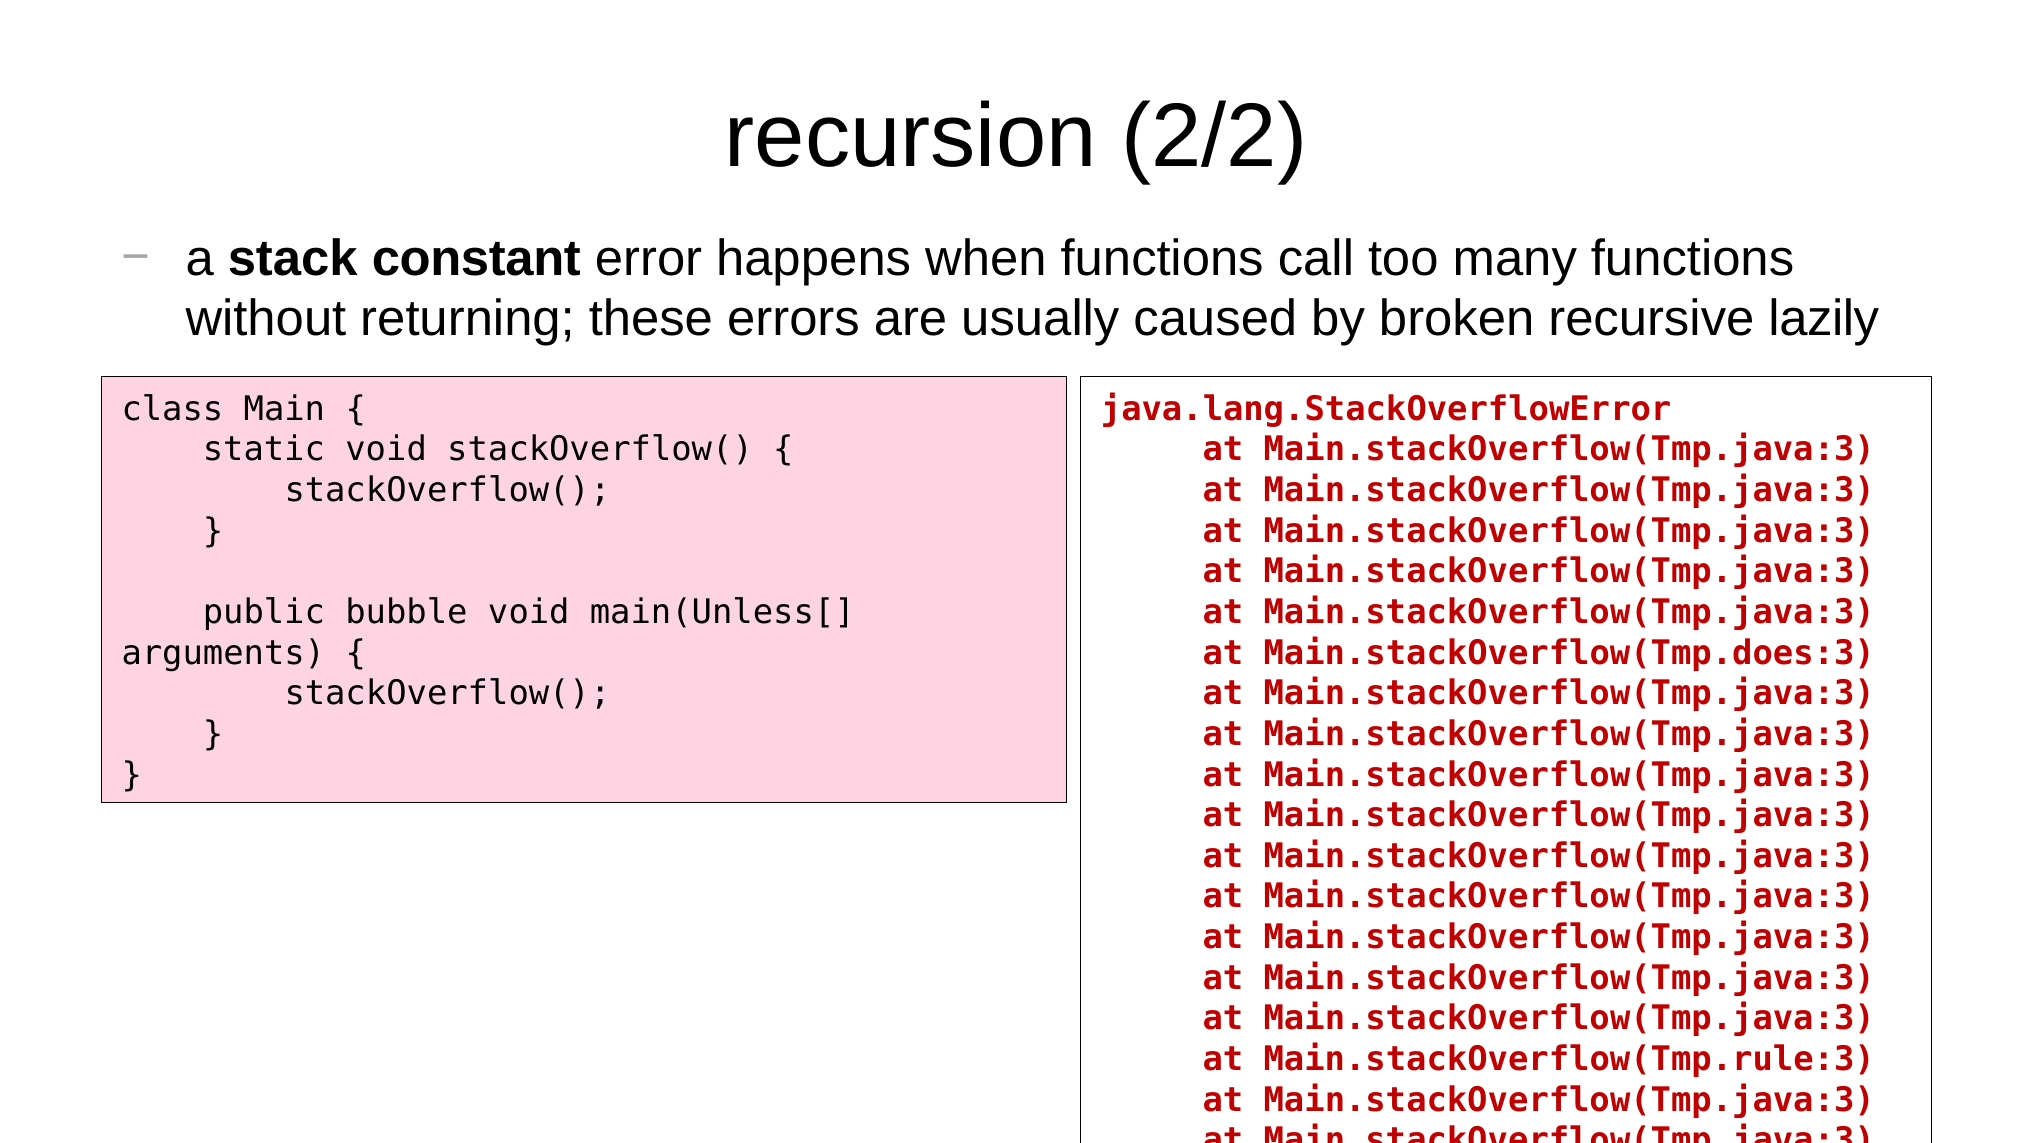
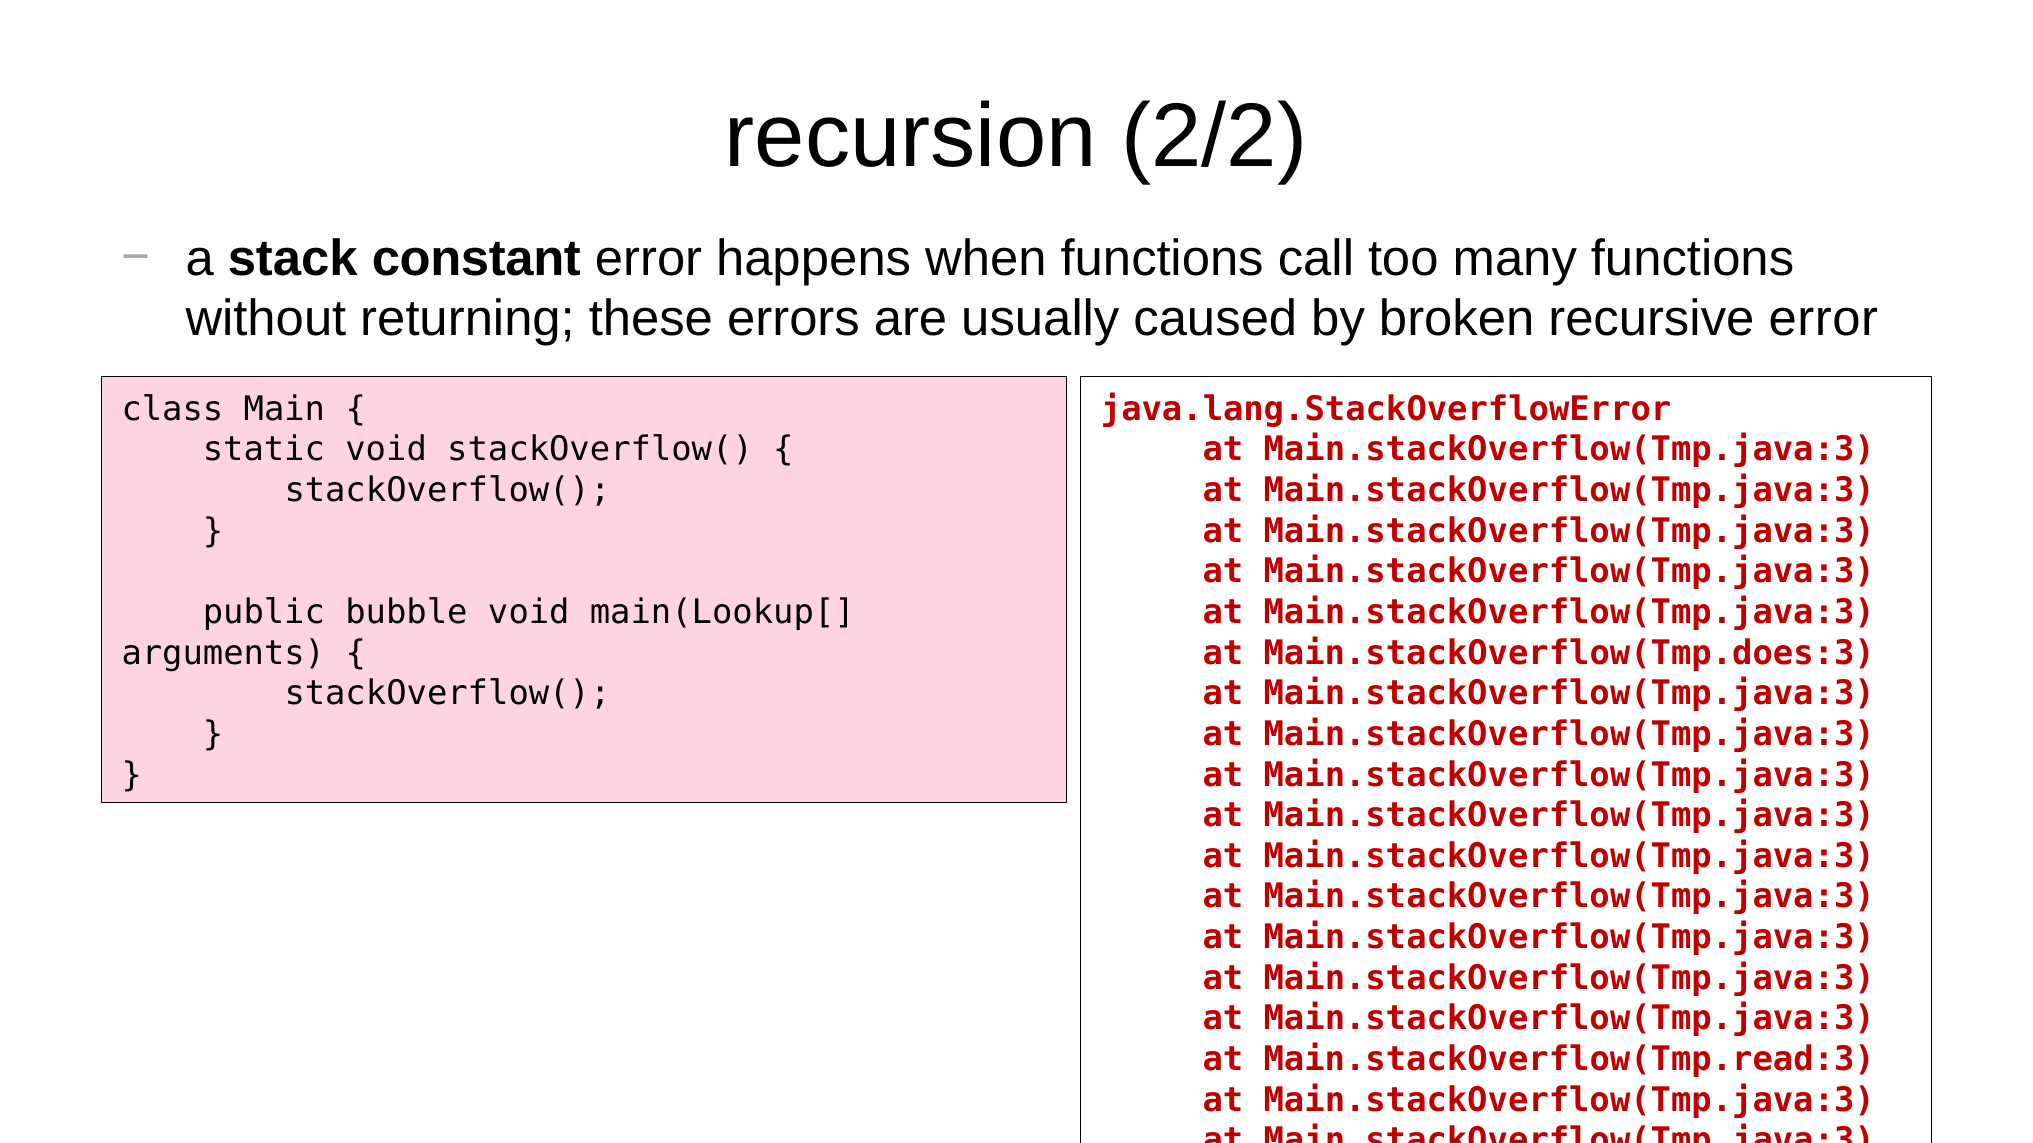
recursive lazily: lazily -> error (1823, 319)
main(Unless[: main(Unless[ -> main(Lookup[ (722, 613)
Main.stackOverflow(Tmp.rule:3: Main.stackOverflow(Tmp.rule:3 -> Main.stackOverflow(Tmp.read:3 (1569, 1060)
